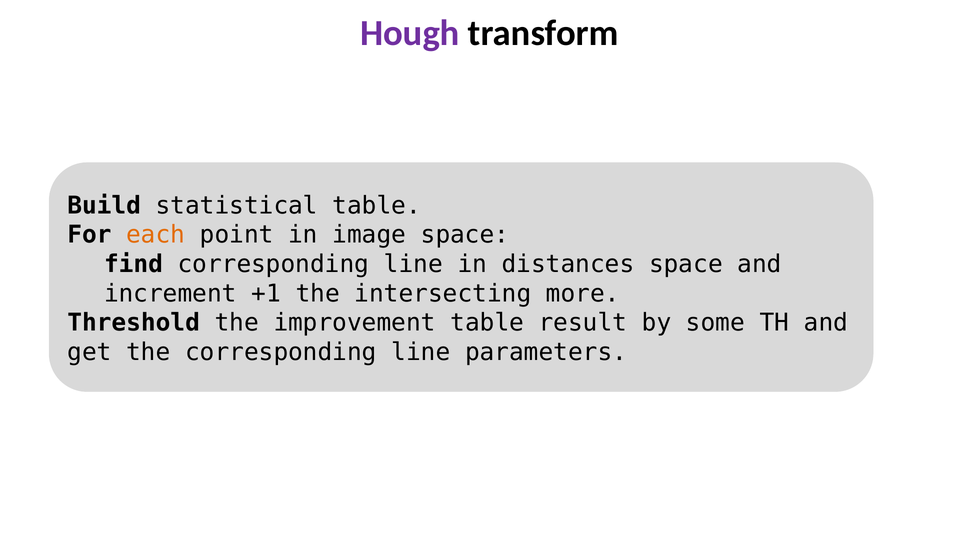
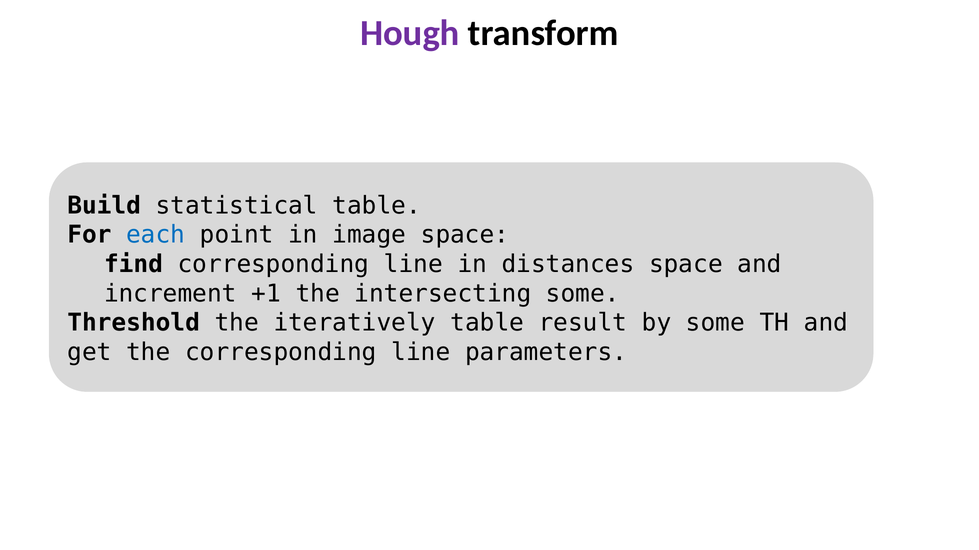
each colour: orange -> blue (156, 235)
intersecting more: more -> some (583, 294)
improvement: improvement -> iteratively (355, 323)
